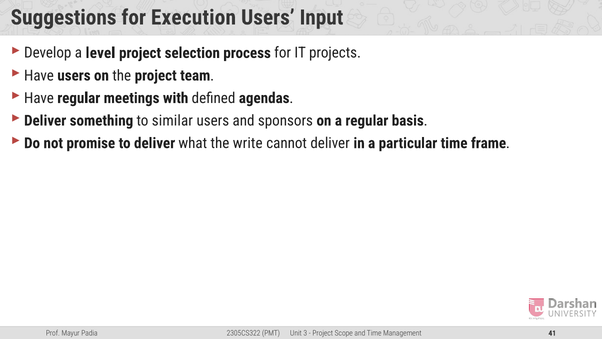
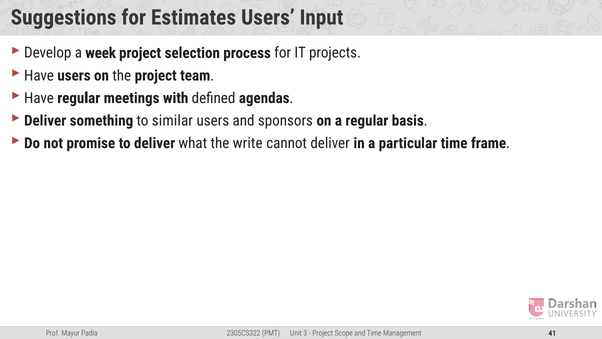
Execution: Execution -> Estimates (193, 17)
level: level -> week (101, 53)
